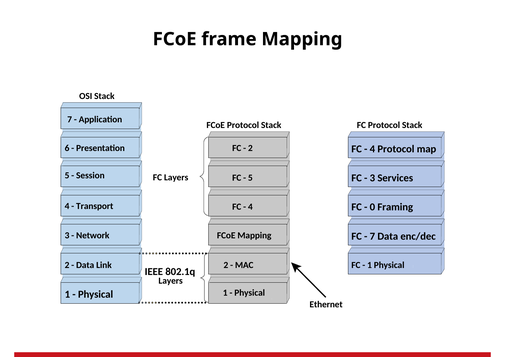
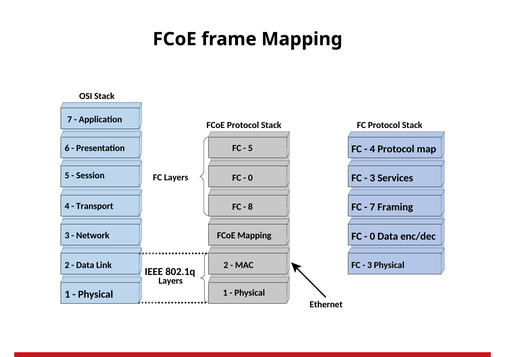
2: 2 -> 5 (250, 148)
5: 5 -> 0 (250, 178)
0: 0 -> 7 (372, 207)
4: 4 -> 8 (250, 207)
7: 7 -> 0 (372, 237)
1: 1 -> 3 (370, 265)
